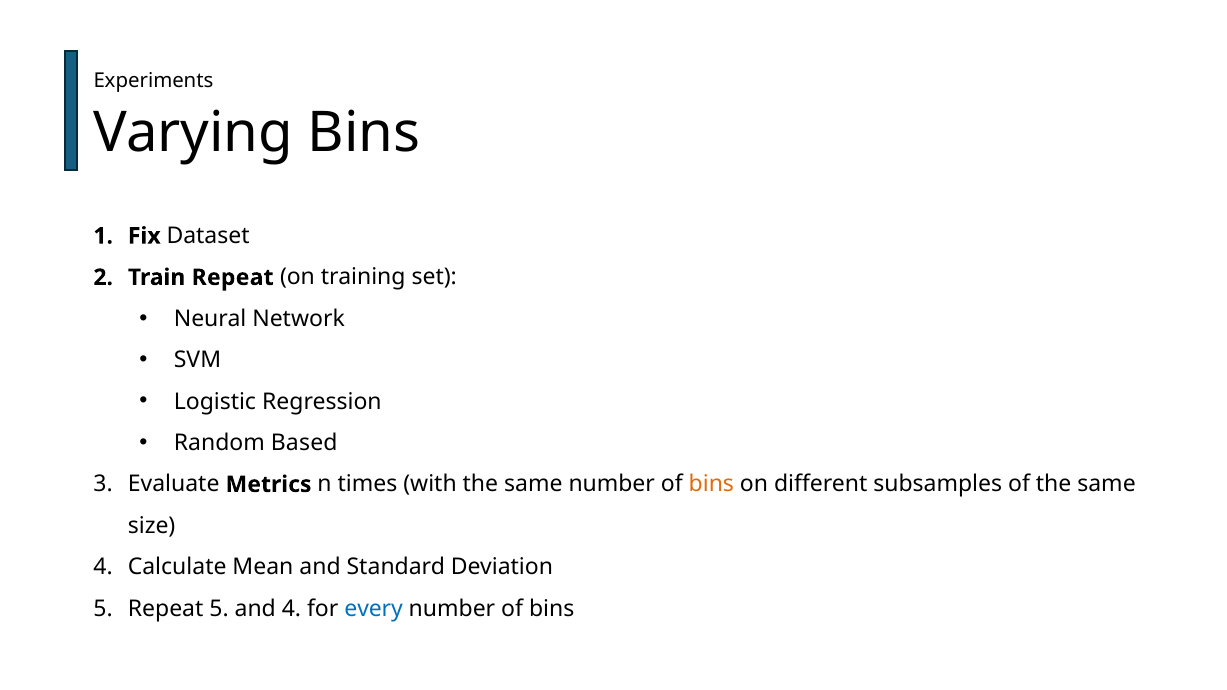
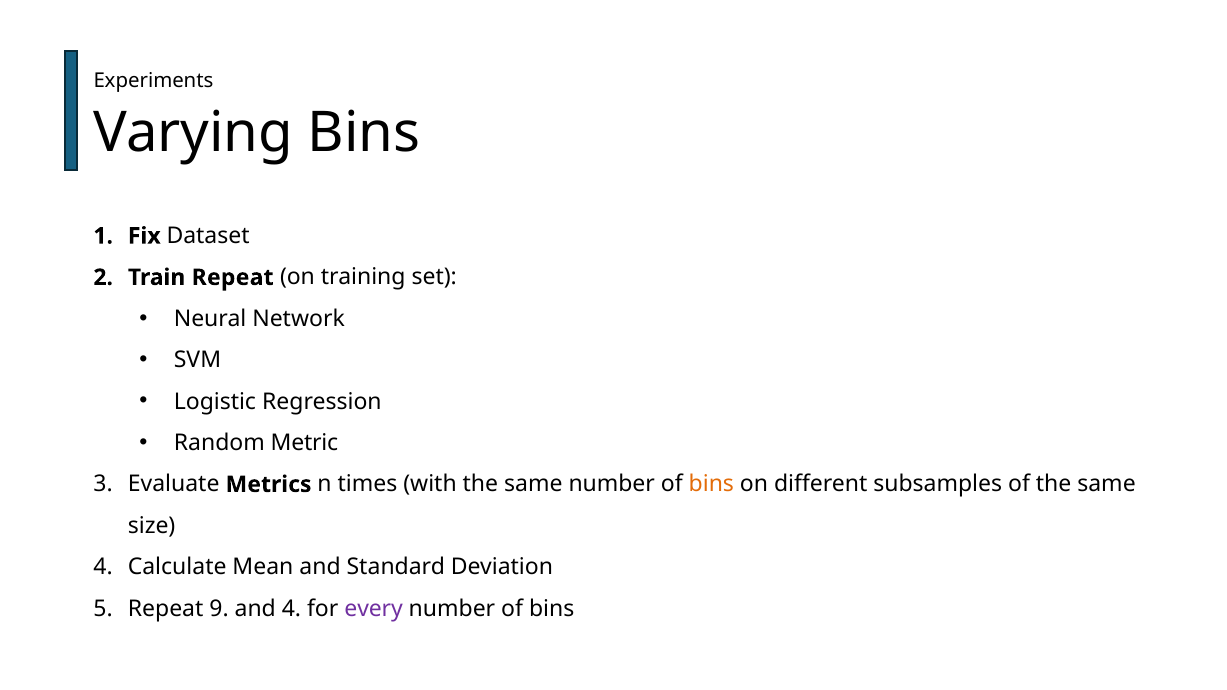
Based: Based -> Metric (304, 443)
Repeat 5: 5 -> 9 (219, 609)
every colour: blue -> purple (374, 609)
